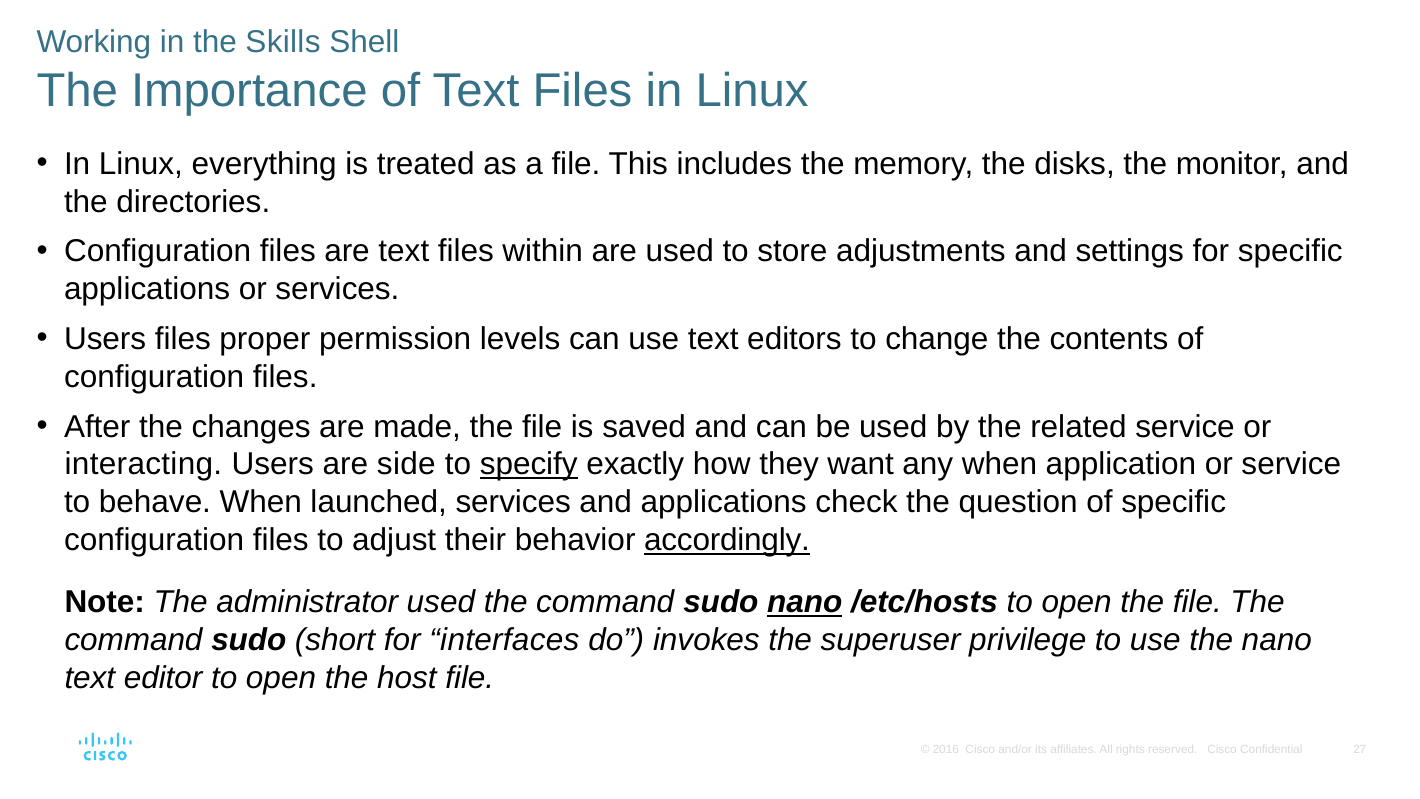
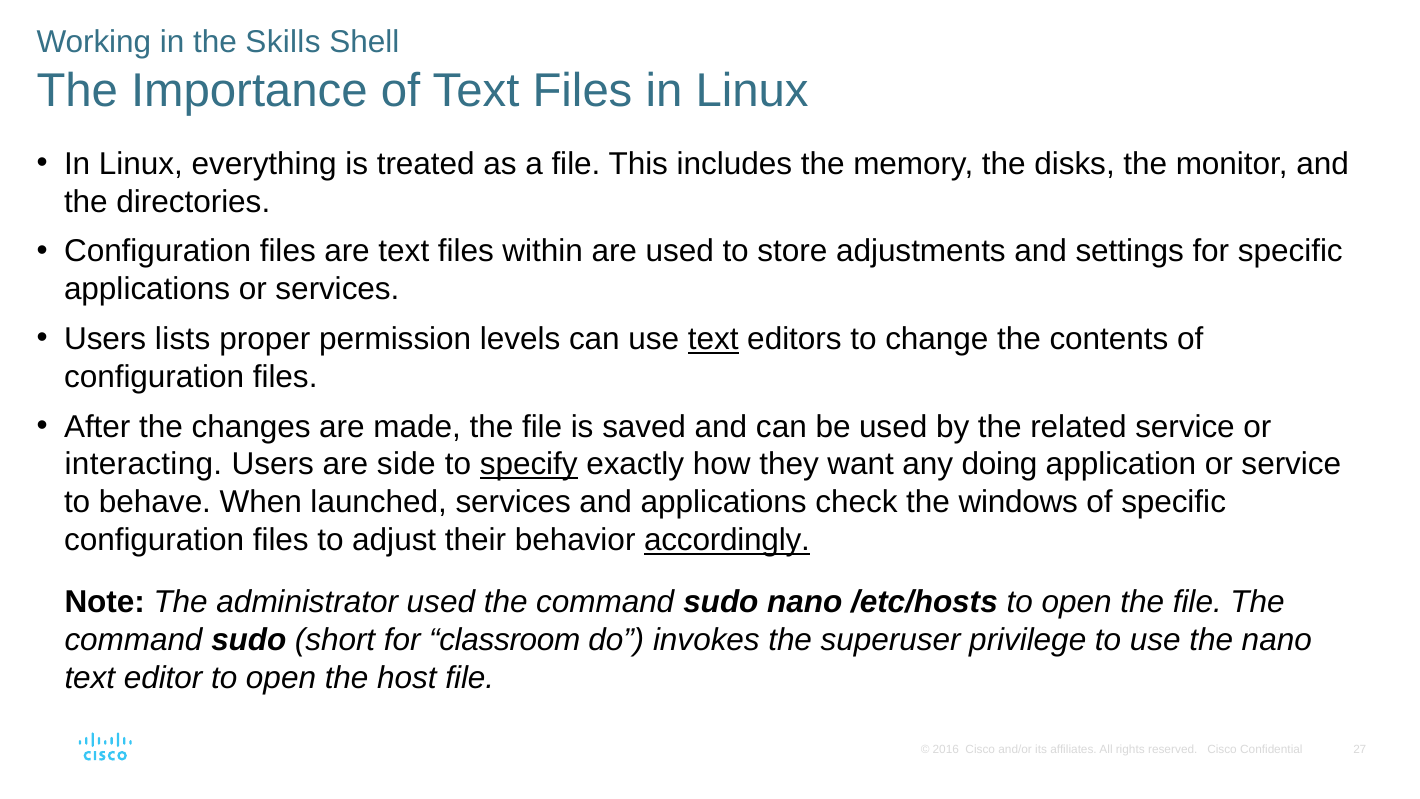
Users files: files -> lists (183, 339)
text underline: none -> present (713, 339)
any when: when -> doing (1000, 464)
question: question -> windows (1018, 502)
nano underline: present -> none (805, 602)
interfaces: interfaces -> classroom (505, 640)
